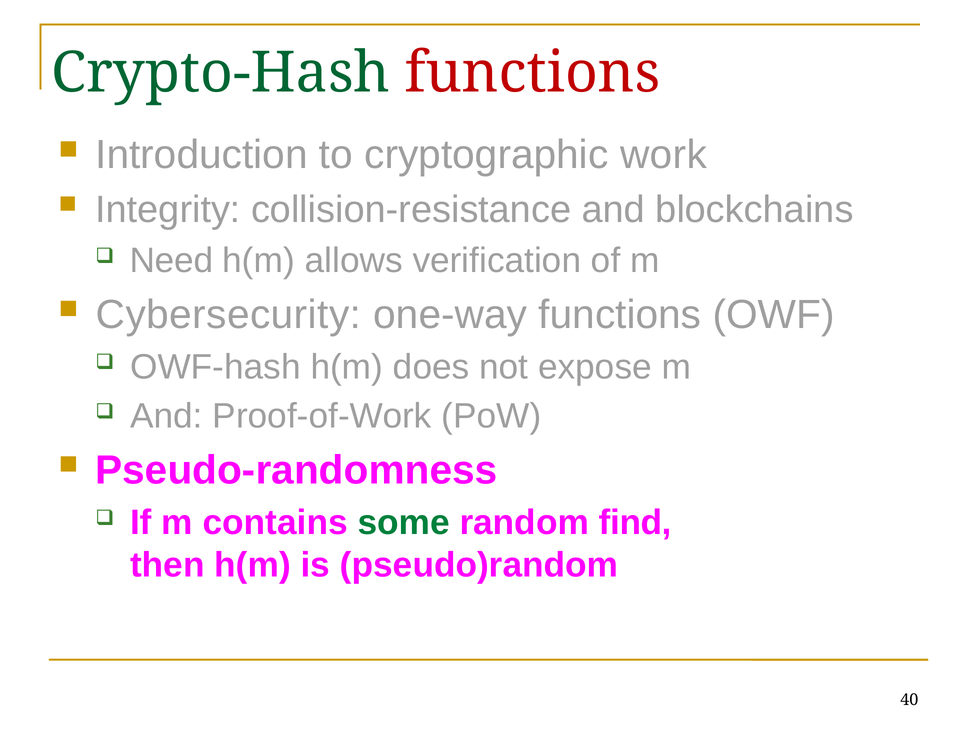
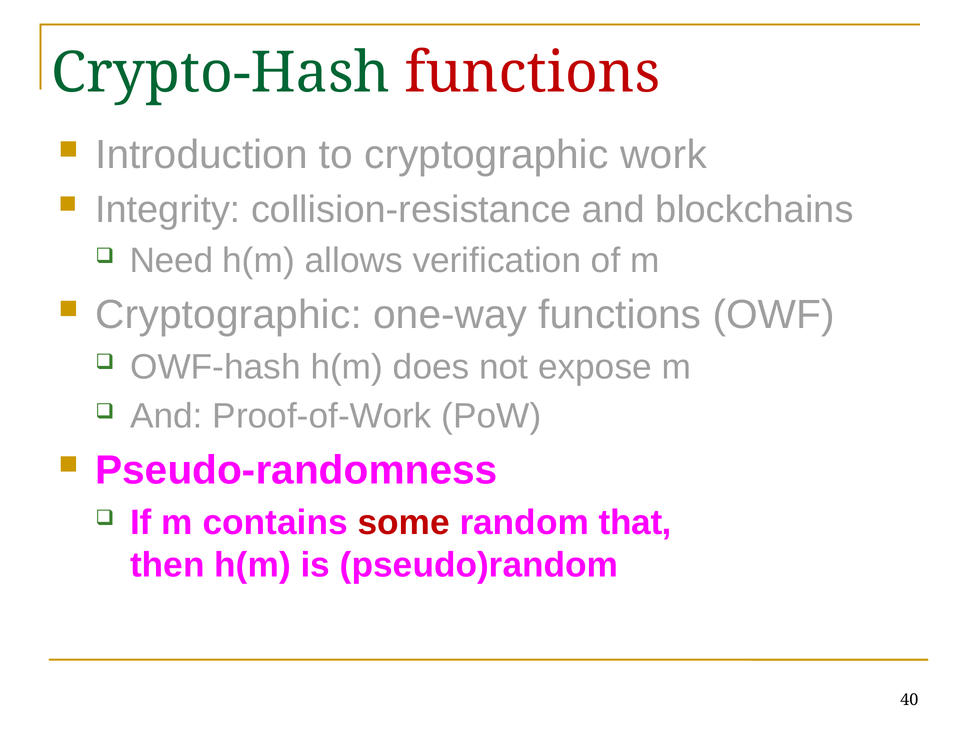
Cybersecurity: Cybersecurity -> Cryptographic (229, 315)
some colour: green -> red (404, 523)
find: find -> that (635, 523)
